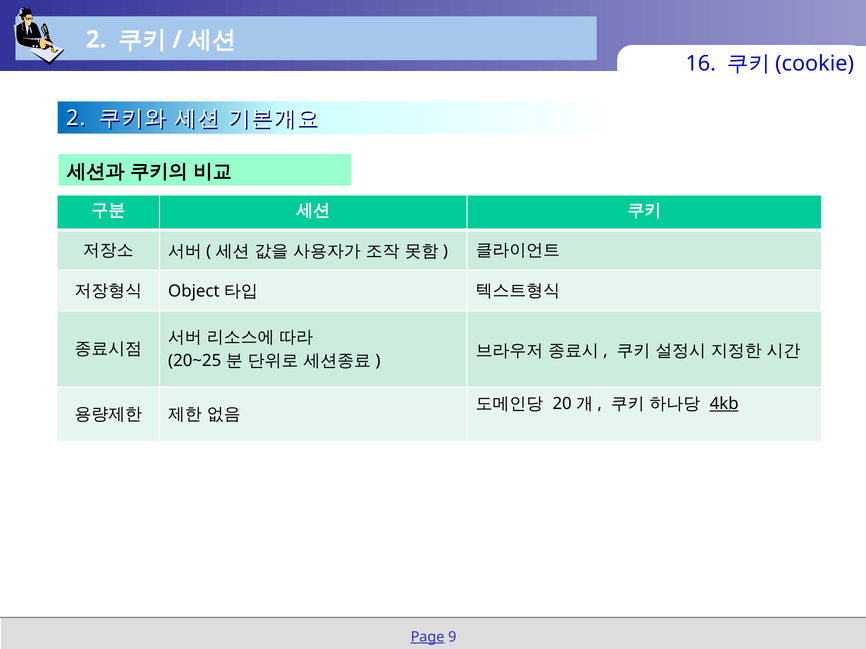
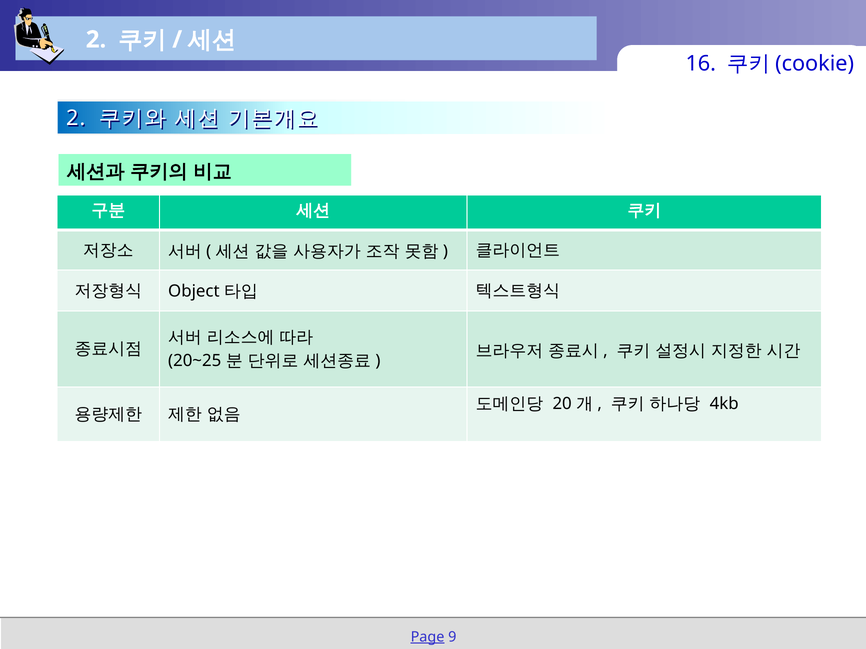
4kb underline: present -> none (724, 404)
